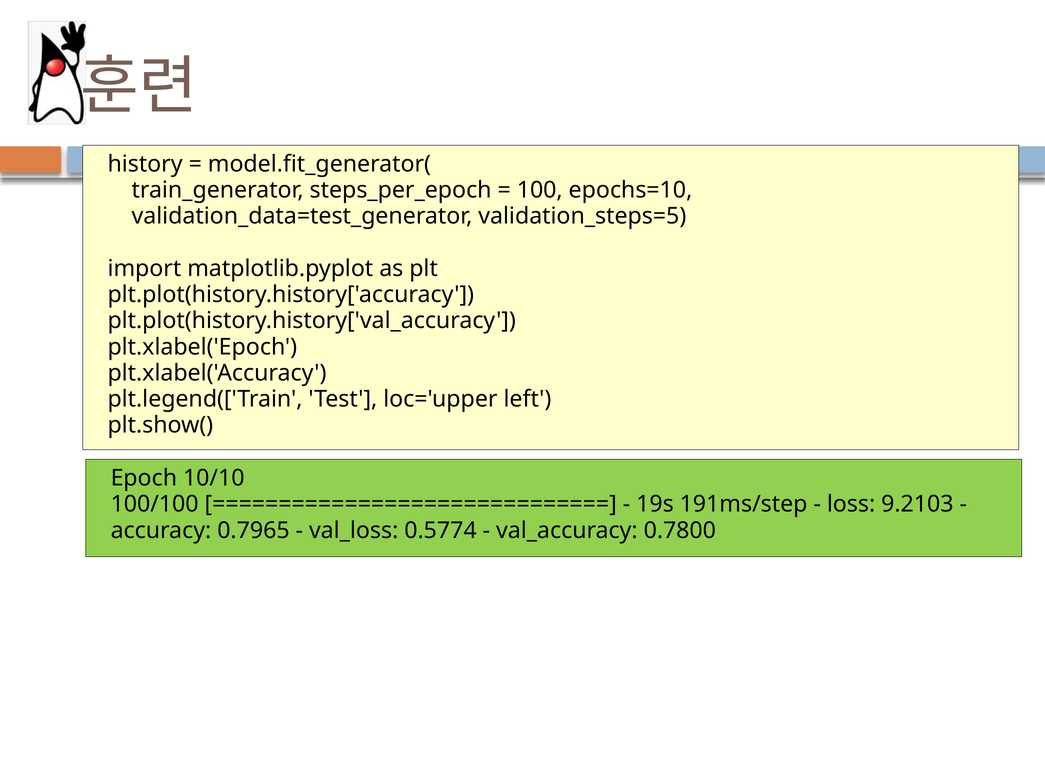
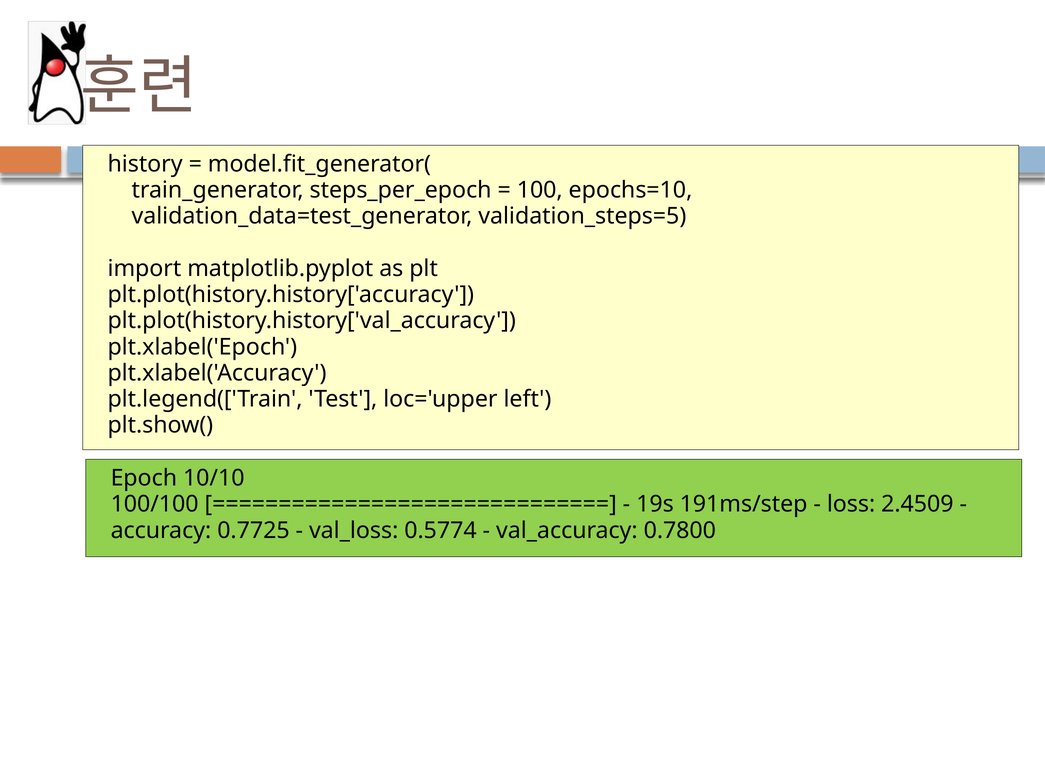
9.2103: 9.2103 -> 2.4509 (917, 504)
0.7965: 0.7965 -> 0.7725 (253, 530)
